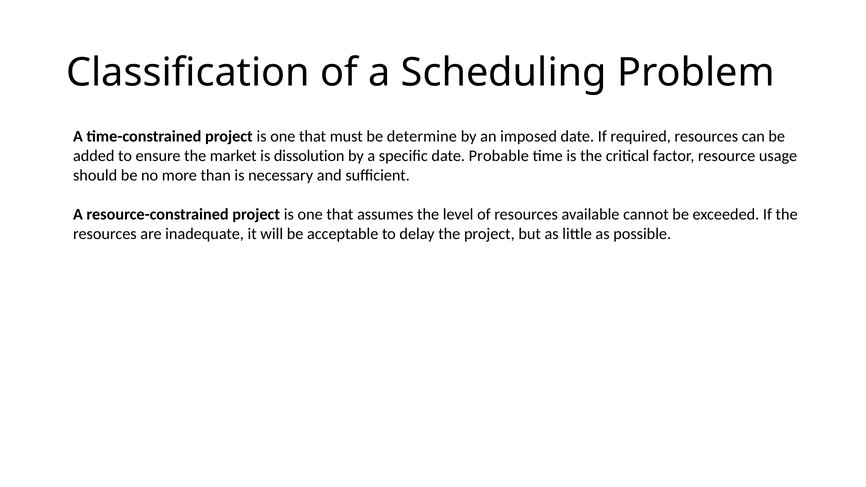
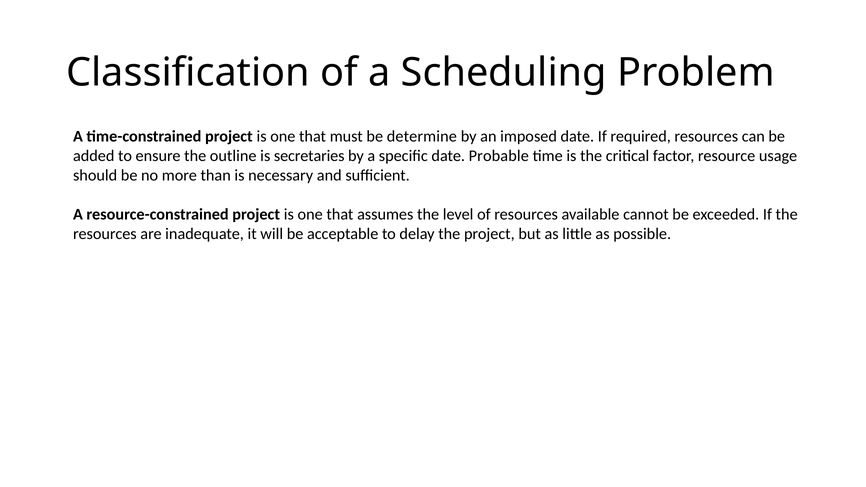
market: market -> outline (233, 156)
dissolution: dissolution -> secretaries (309, 156)
